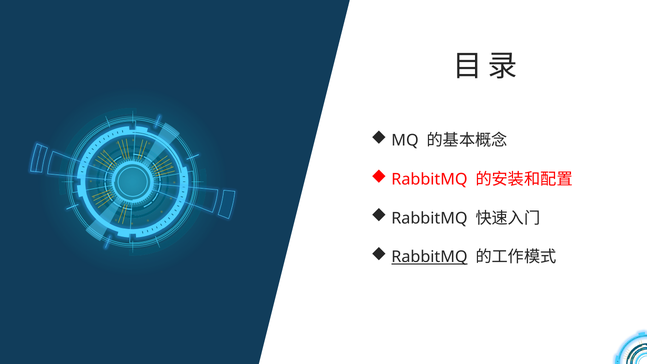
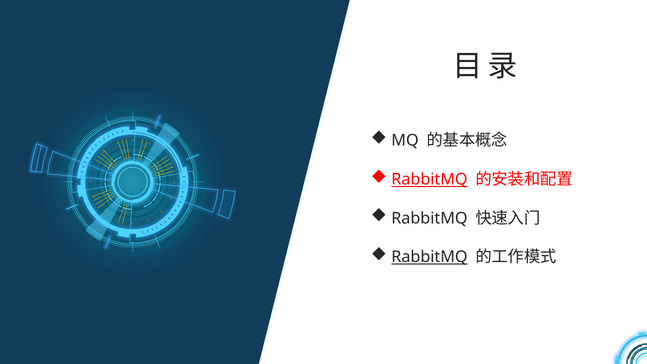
RabbitMQ underline: none -> present (429, 179)
